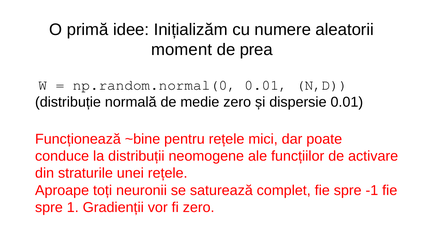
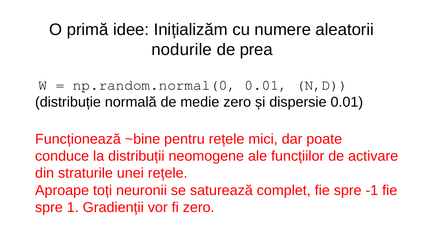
moment: moment -> nodurile (182, 50)
